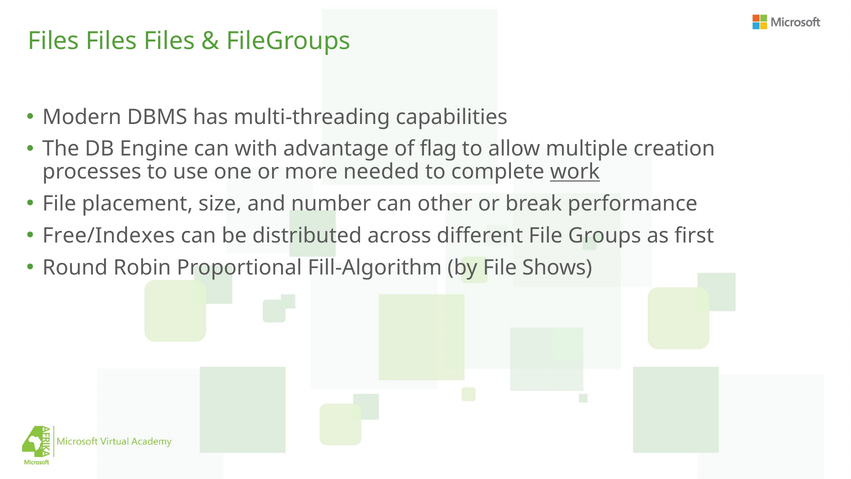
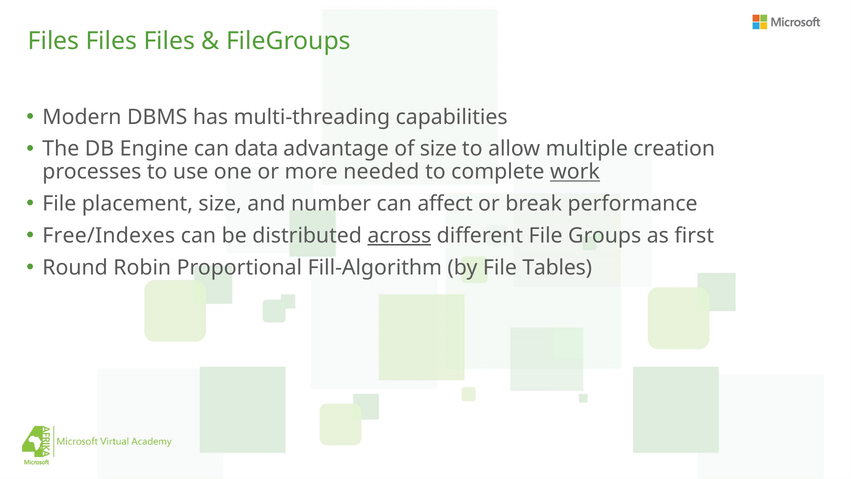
with: with -> data (256, 149)
of flag: flag -> size (438, 149)
other: other -> affect (445, 204)
across underline: none -> present (399, 235)
Shows: Shows -> Tables (557, 267)
